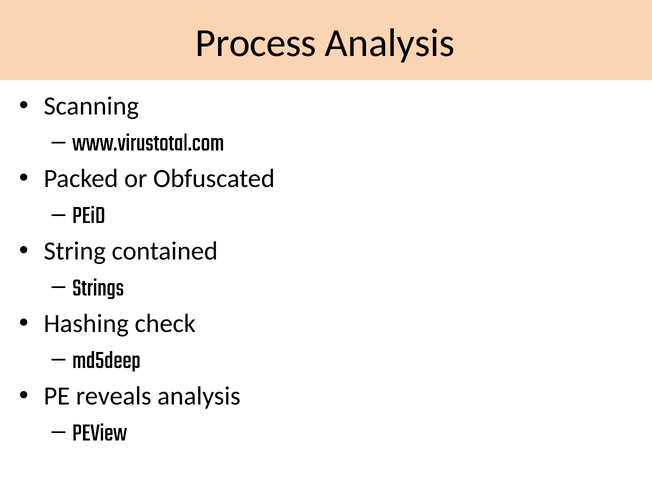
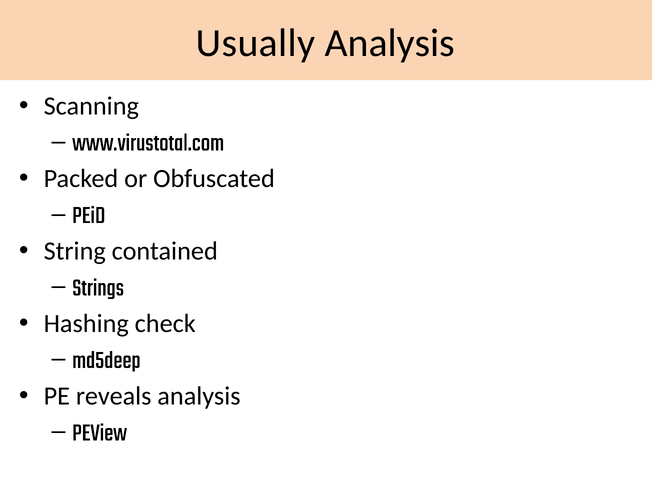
Process: Process -> Usually (255, 43)
